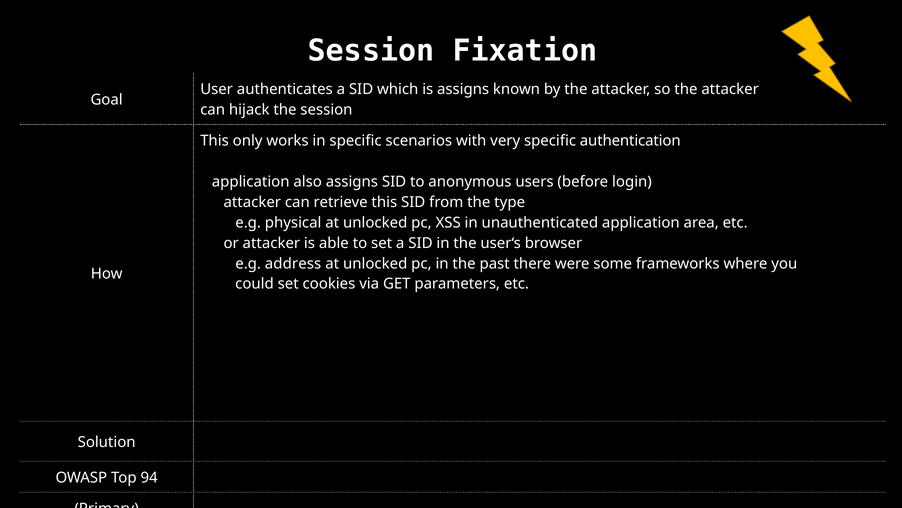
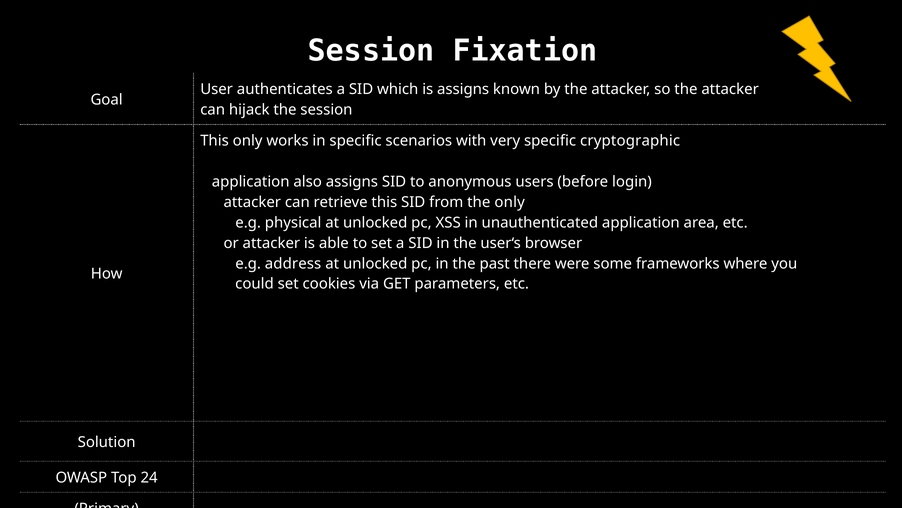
authentication: authentication -> cryptographic (630, 141)
the type: type -> only (510, 202)
94: 94 -> 24 (149, 477)
